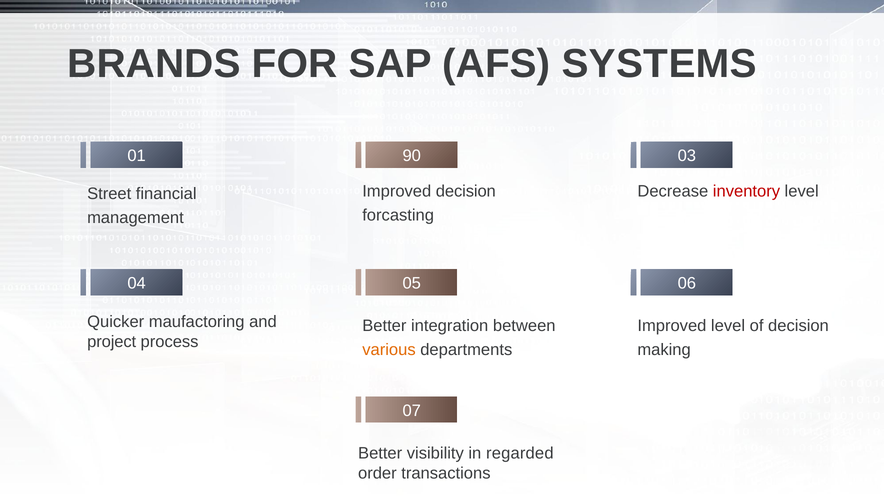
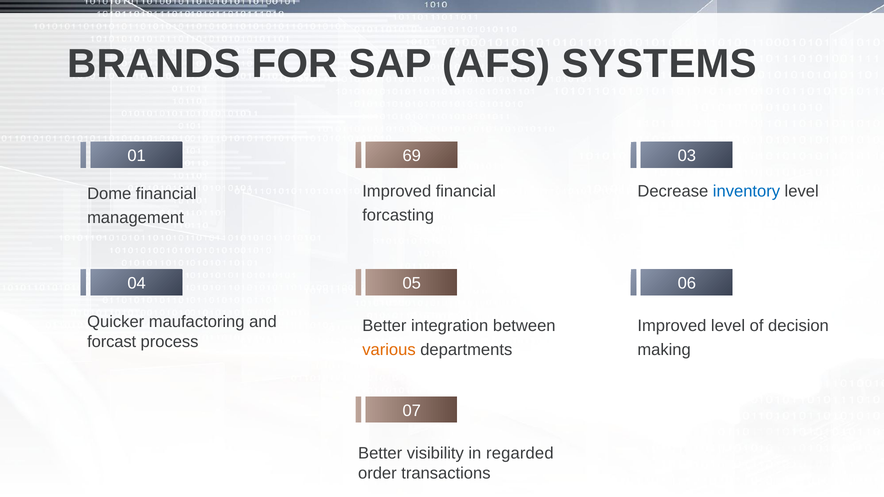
90: 90 -> 69 (412, 156)
Improved decision: decision -> financial (466, 192)
inventory colour: red -> blue (746, 192)
Street: Street -> Dome (109, 194)
project: project -> forcast (112, 342)
